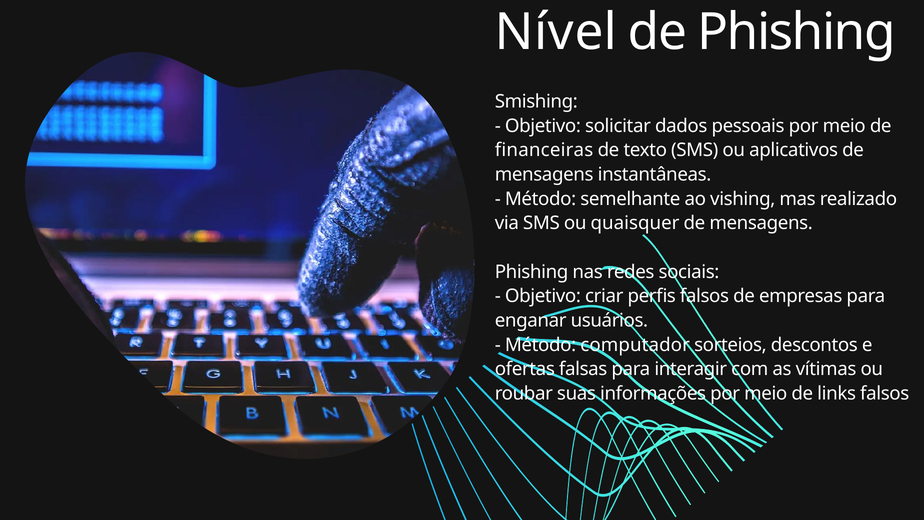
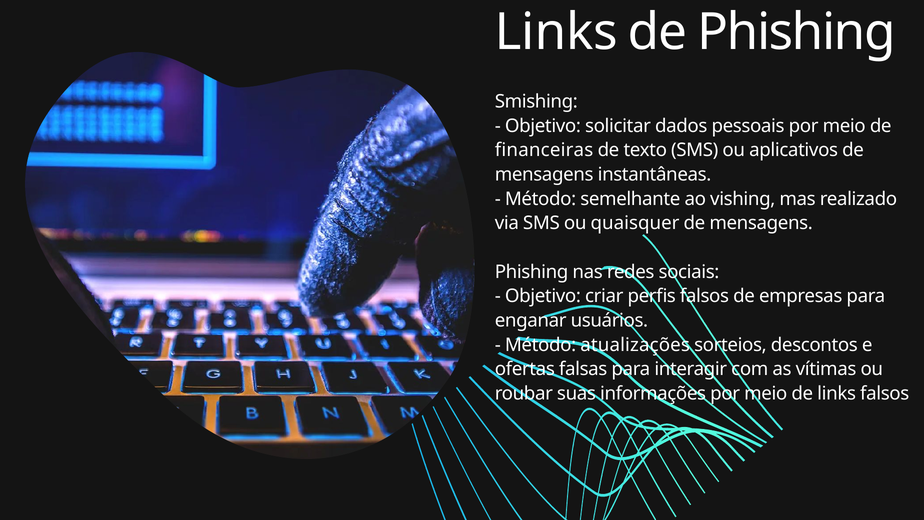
Nível: Nível -> Links (556, 32)
computador: computador -> atualizações (635, 345)
